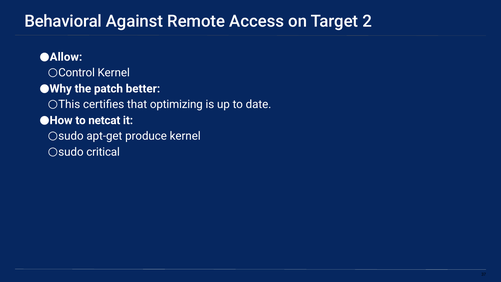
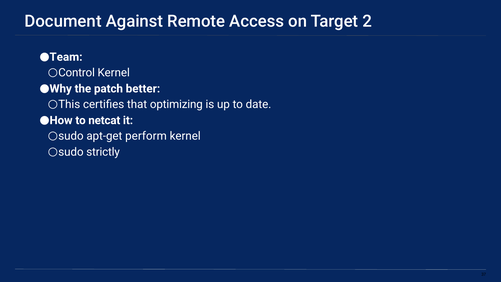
Behavioral: Behavioral -> Document (63, 21)
Allow: Allow -> Team (66, 57)
produce: produce -> perform (146, 136)
critical: critical -> strictly (103, 152)
